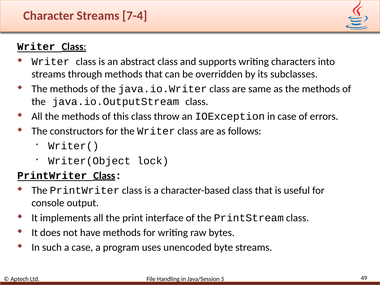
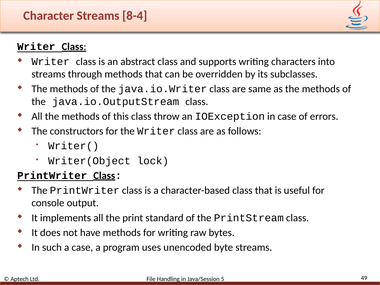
7-4: 7-4 -> 8-4 (135, 16)
interface: interface -> standard (164, 218)
